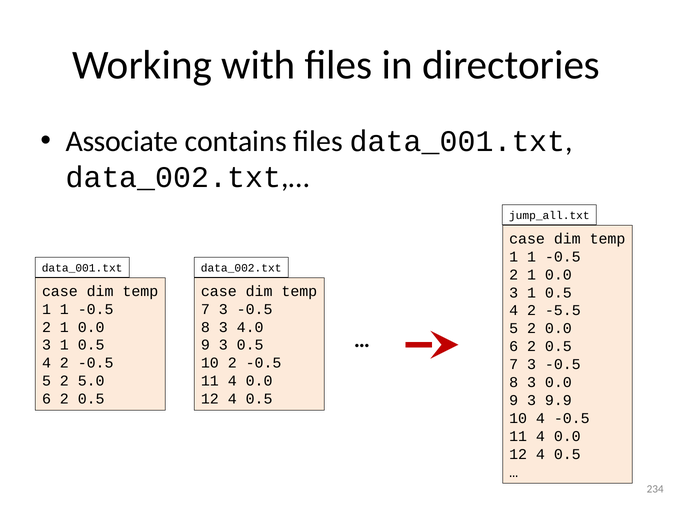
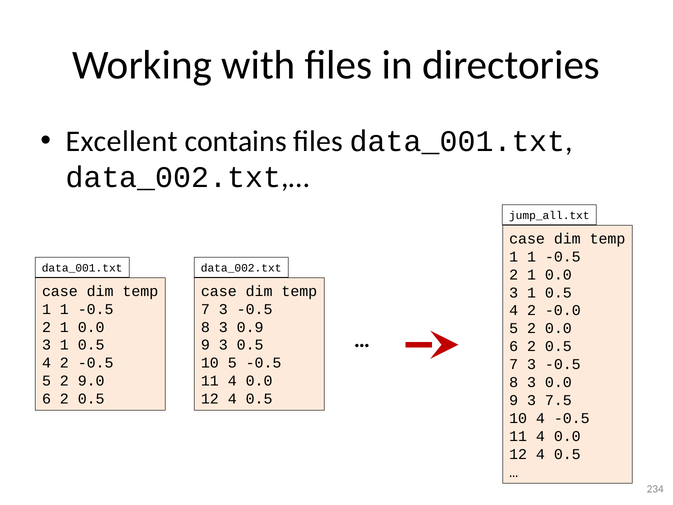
Associate: Associate -> Excellent (122, 141)
-5.5: -5.5 -> -0.0 (563, 310)
4.0: 4.0 -> 0.9 (250, 327)
10 2: 2 -> 5 (232, 363)
5.0: 5.0 -> 9.0 (91, 381)
9.9: 9.9 -> 7.5 (558, 400)
